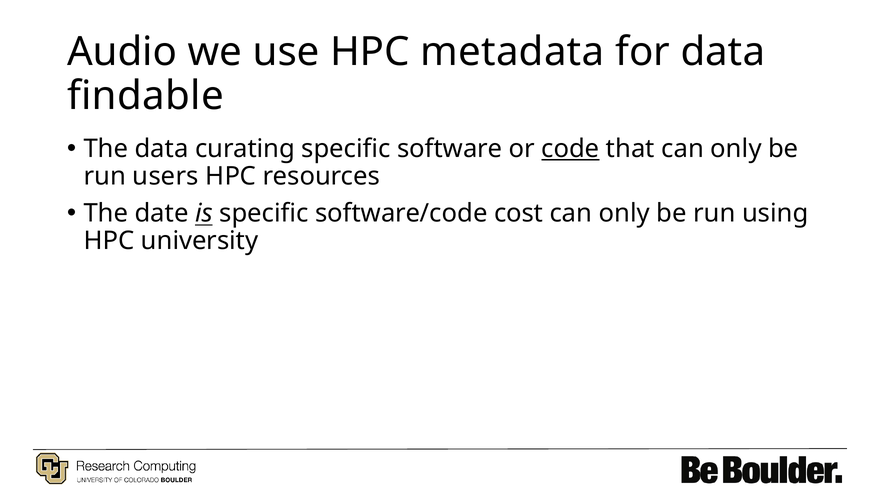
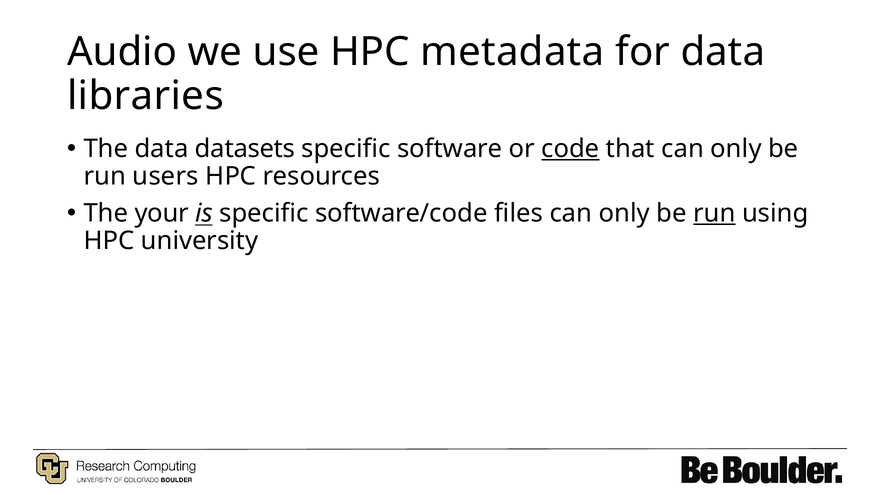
findable: findable -> libraries (145, 96)
curating: curating -> datasets (245, 149)
date: date -> your (162, 213)
cost: cost -> files (519, 213)
run underline: none -> present (714, 213)
